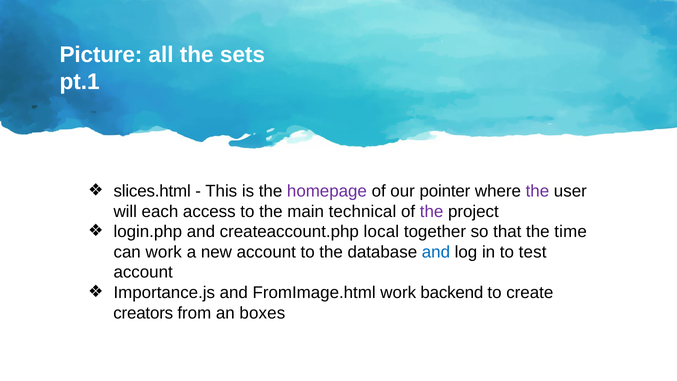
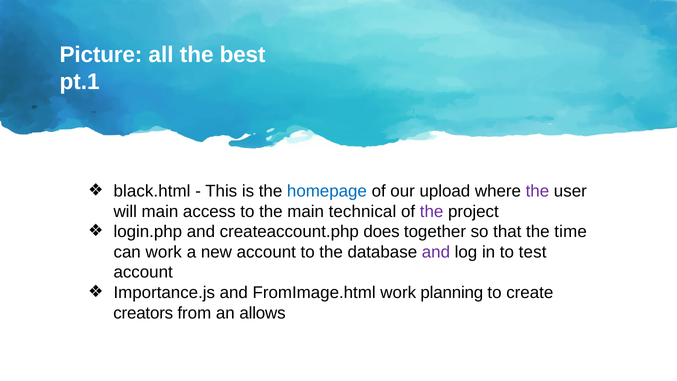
sets: sets -> best (243, 55)
slices.html: slices.html -> black.html (152, 191)
homepage colour: purple -> blue (327, 191)
pointer: pointer -> upload (445, 191)
will each: each -> main (160, 211)
local: local -> does (382, 232)
and colour: blue -> purple (436, 252)
backend: backend -> planning (452, 293)
boxes: boxes -> allows (263, 313)
